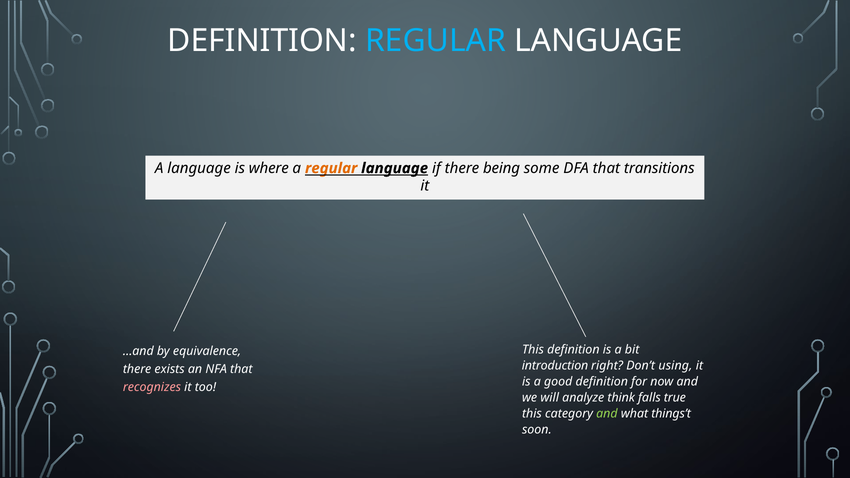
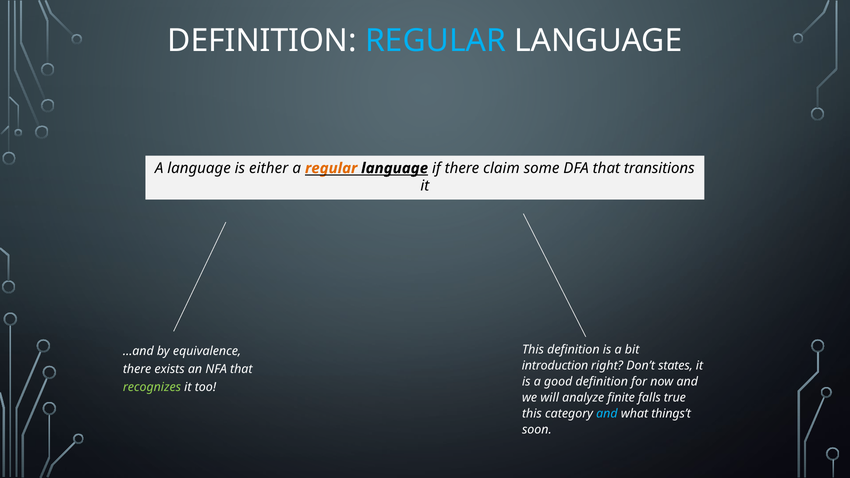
where: where -> either (269, 168)
being: being -> claim (501, 168)
using: using -> states (676, 366)
recognizes colour: pink -> light green (152, 387)
think: think -> finite (621, 398)
and colour: light green -> light blue (607, 414)
